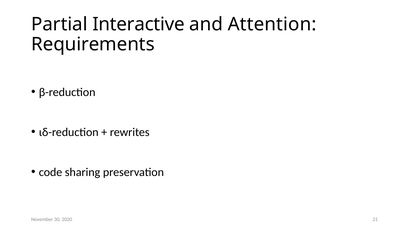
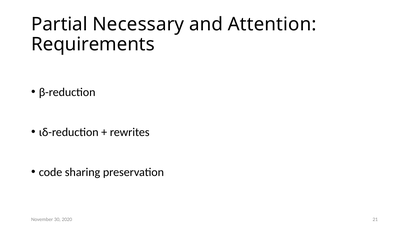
Interactive: Interactive -> Necessary (138, 24)
